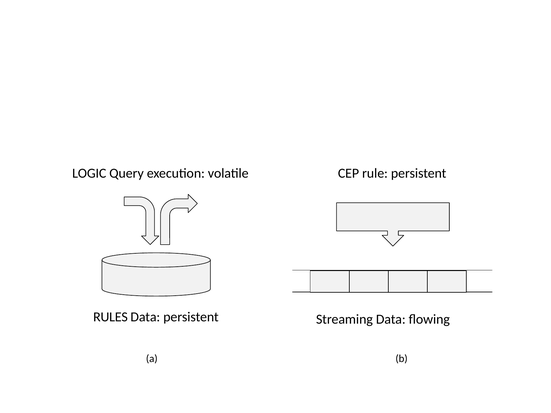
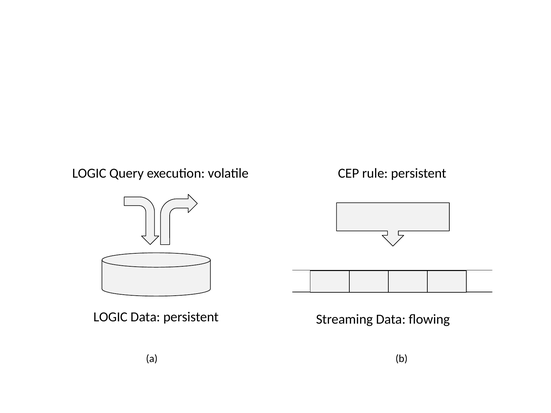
RULES: RULES -> LOGIC (110, 317)
